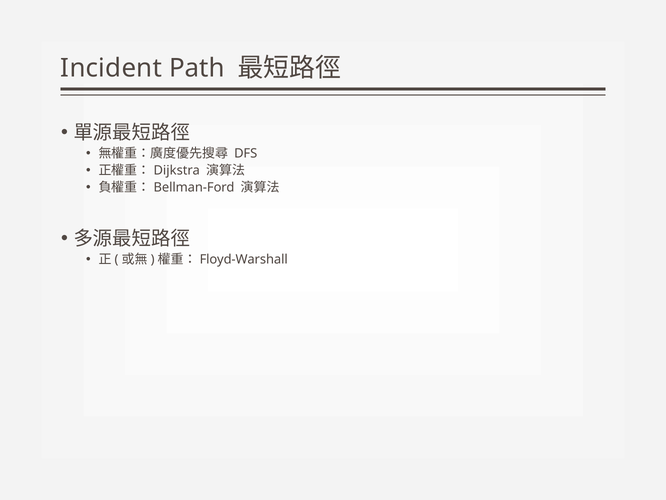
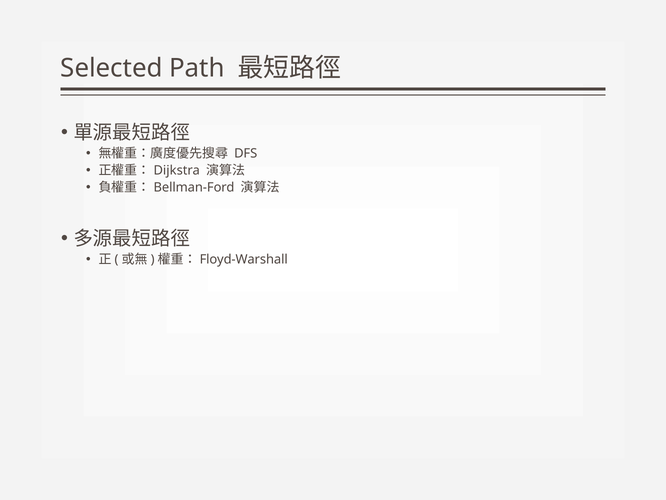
Incident: Incident -> Selected (111, 68)
